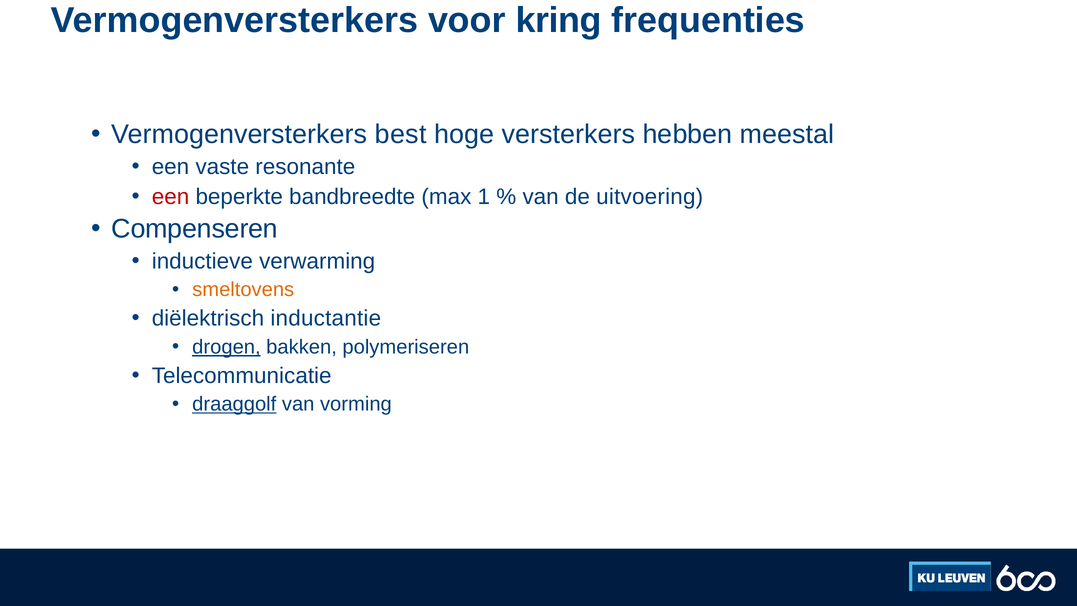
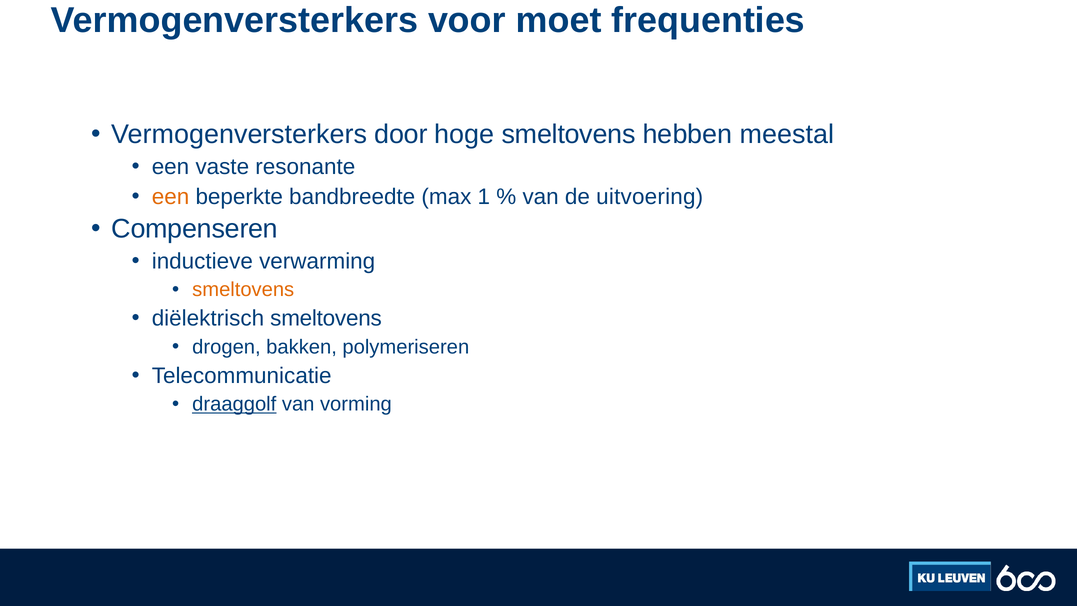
kring: kring -> moet (559, 21)
best: best -> door (401, 134)
hoge versterkers: versterkers -> smeltovens (569, 134)
een colour: red -> orange (171, 197)
diëlektrisch inductantie: inductantie -> smeltovens (326, 318)
drogen underline: present -> none (226, 347)
